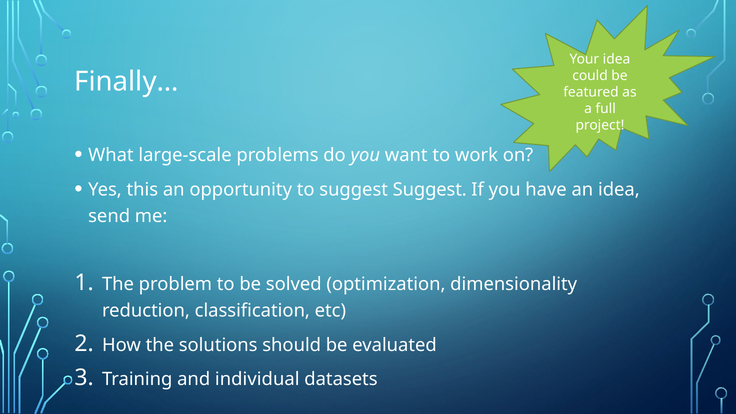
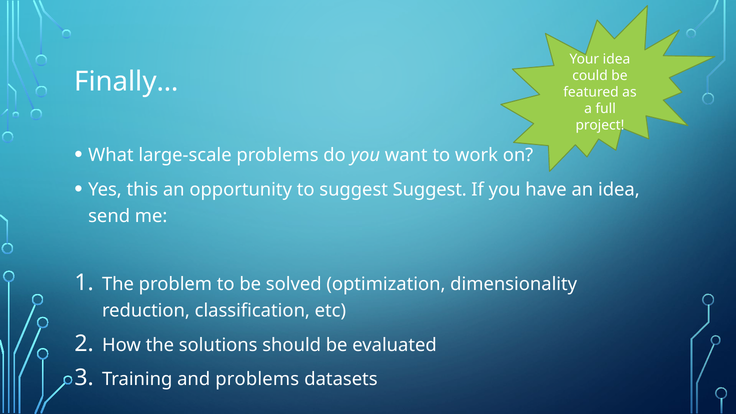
and individual: individual -> problems (257, 379)
